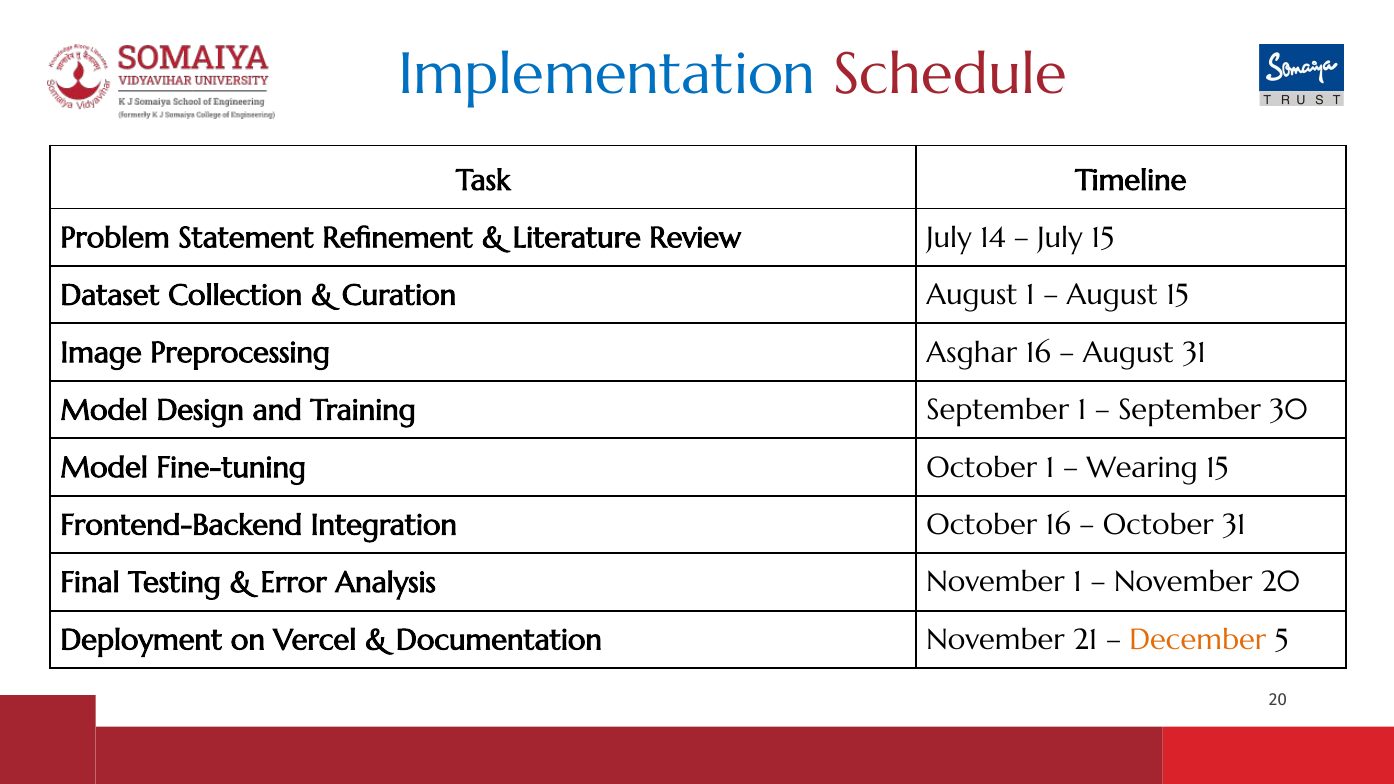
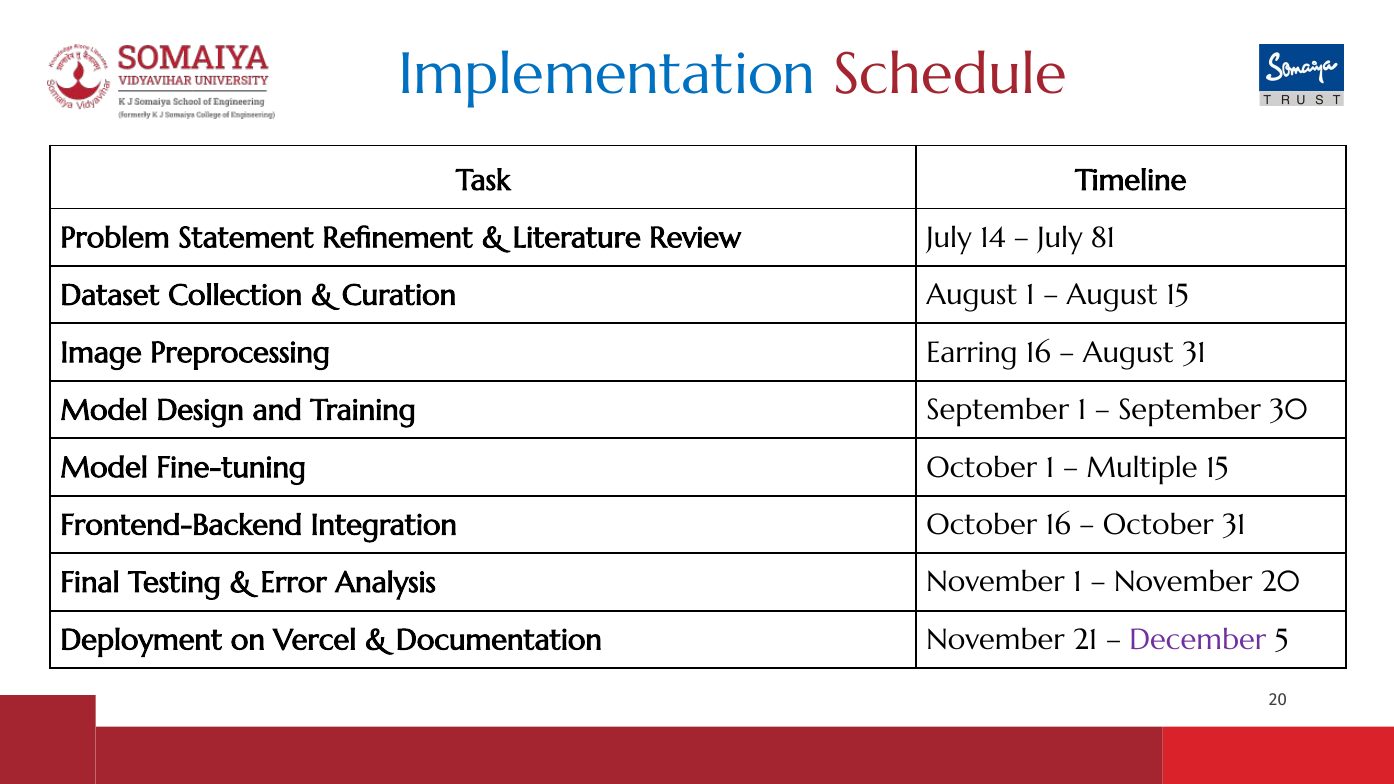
July 15: 15 -> 81 (1103, 238)
Asghar: Asghar -> Earring (972, 353)
Wearing: Wearing -> Multiple (1142, 468)
December colour: orange -> purple (1198, 640)
